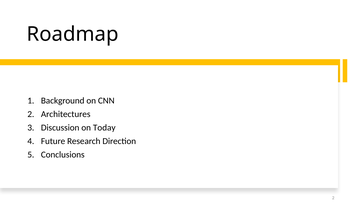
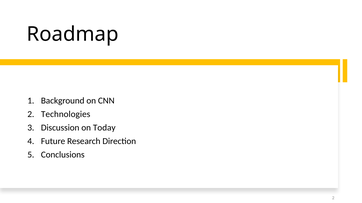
Architectures: Architectures -> Technologies (66, 115)
